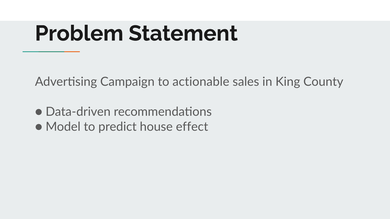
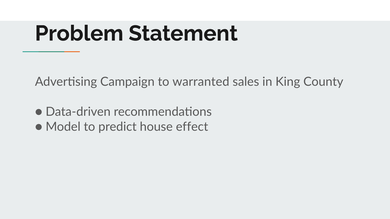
actionable: actionable -> warranted (201, 82)
